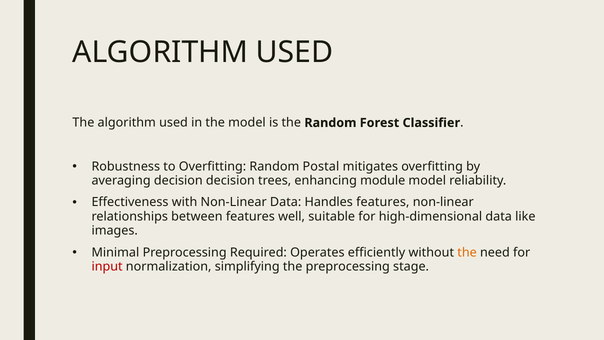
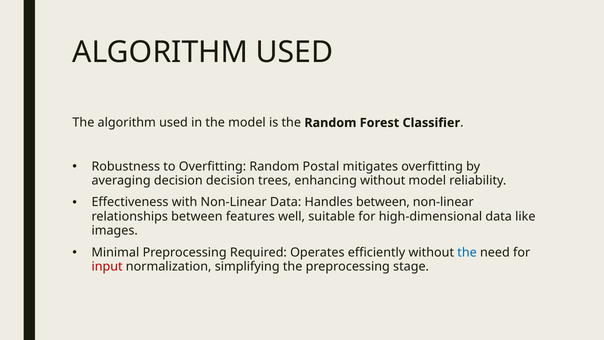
enhancing module: module -> without (383, 180)
Handles features: features -> between (383, 202)
the colour: orange -> blue (467, 252)
